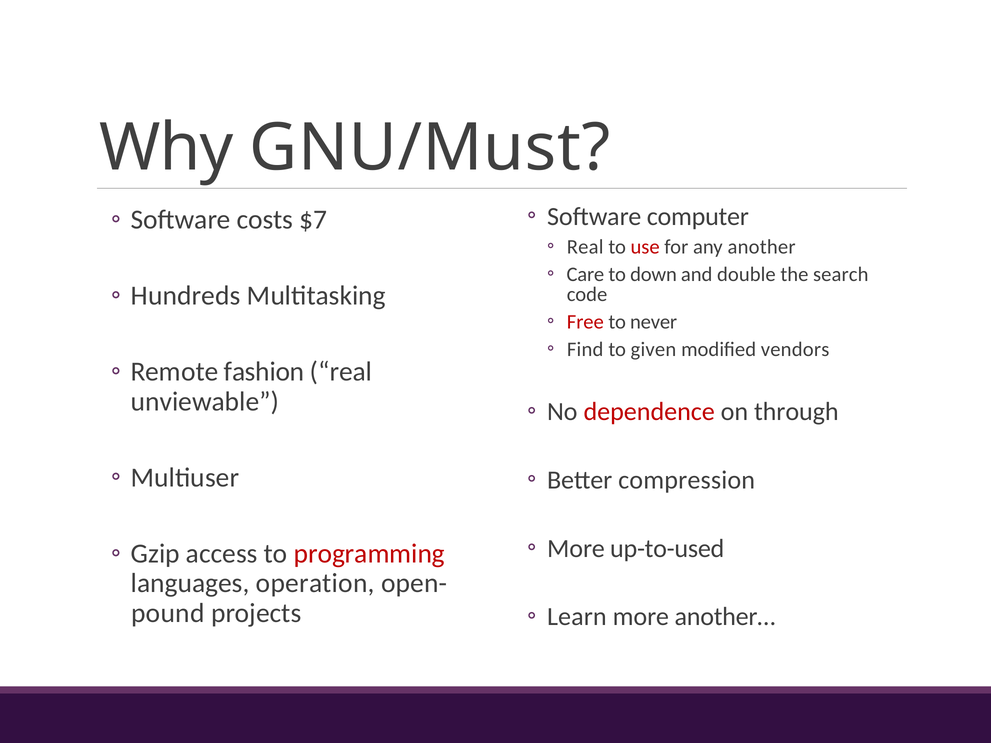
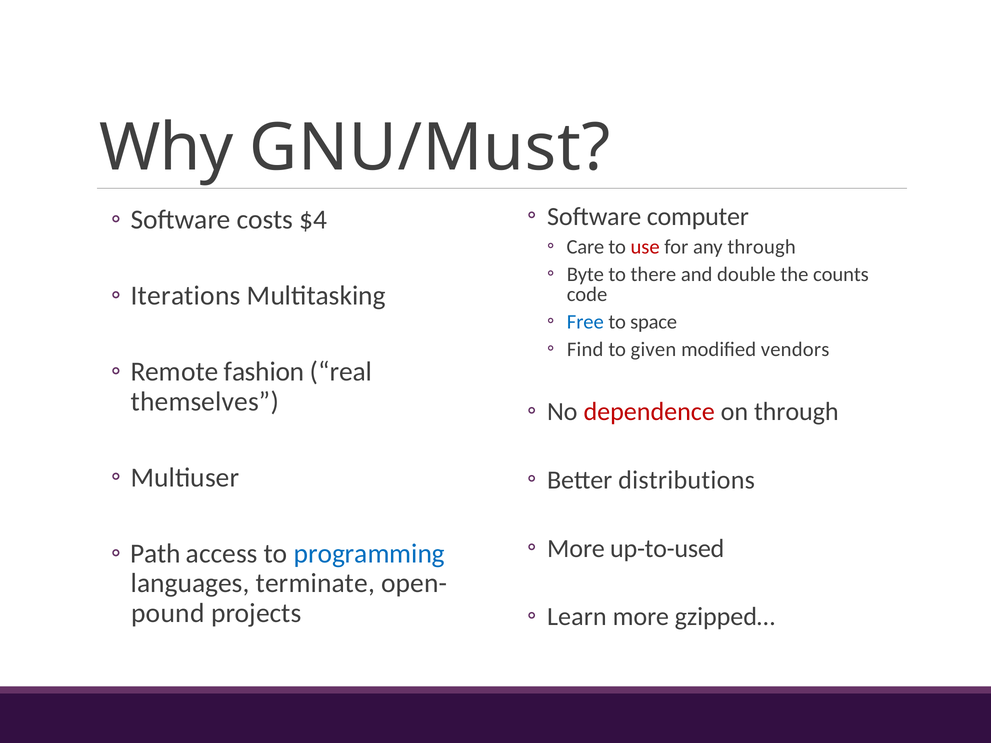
$7: $7 -> $4 (313, 220)
Real: Real -> Care (585, 247)
any another: another -> through (762, 247)
Care: Care -> Byte (585, 274)
down: down -> there (653, 274)
search: search -> counts (841, 274)
Hundreds: Hundreds -> Iterations (186, 296)
Free colour: red -> blue (585, 322)
never: never -> space (654, 322)
unviewable: unviewable -> themselves (205, 402)
compression: compression -> distributions (687, 480)
Gzip: Gzip -> Path (155, 554)
programming colour: red -> blue (369, 554)
operation: operation -> terminate (315, 584)
another…: another… -> gzipped… (725, 617)
